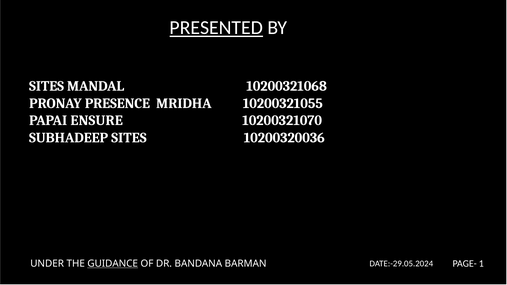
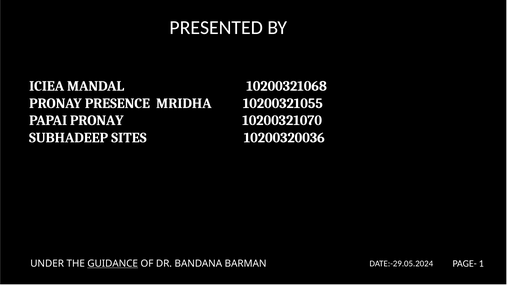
PRESENTED underline: present -> none (216, 28)
SITES: SITES -> ICIEA (47, 86)
PAPAI ENSURE: ENSURE -> PRONAY (97, 121)
